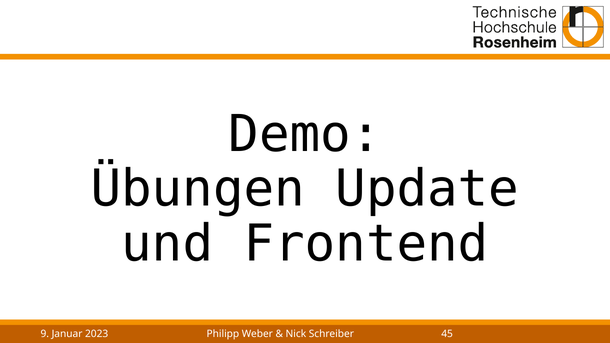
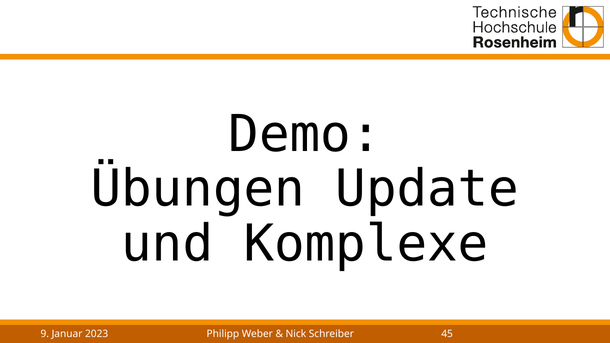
Frontend: Frontend -> Komplexe (366, 244)
